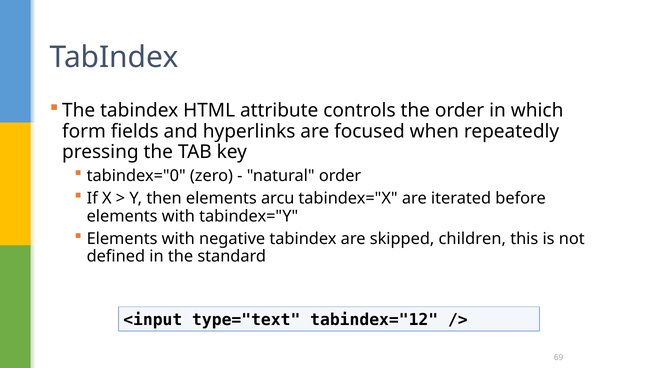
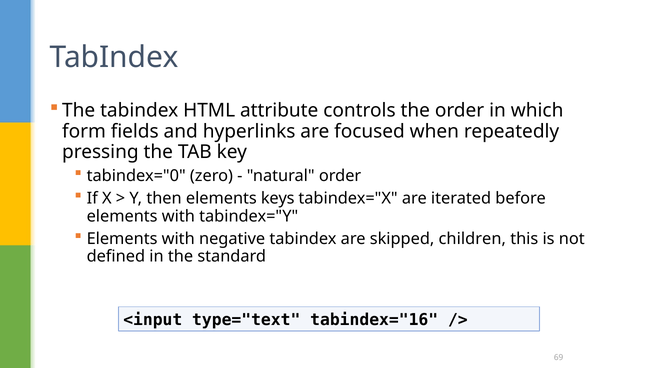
arcu: arcu -> keys (278, 198)
tabindex="12: tabindex="12 -> tabindex="16 (374, 320)
